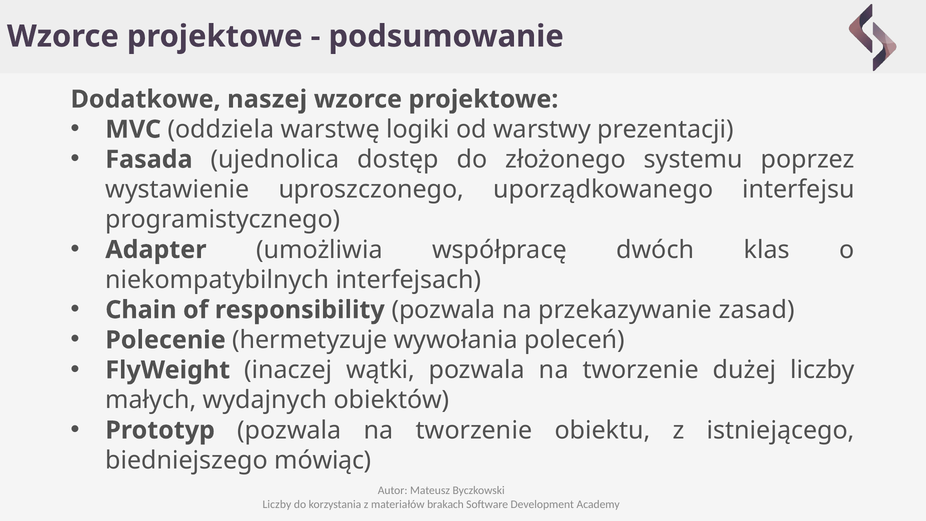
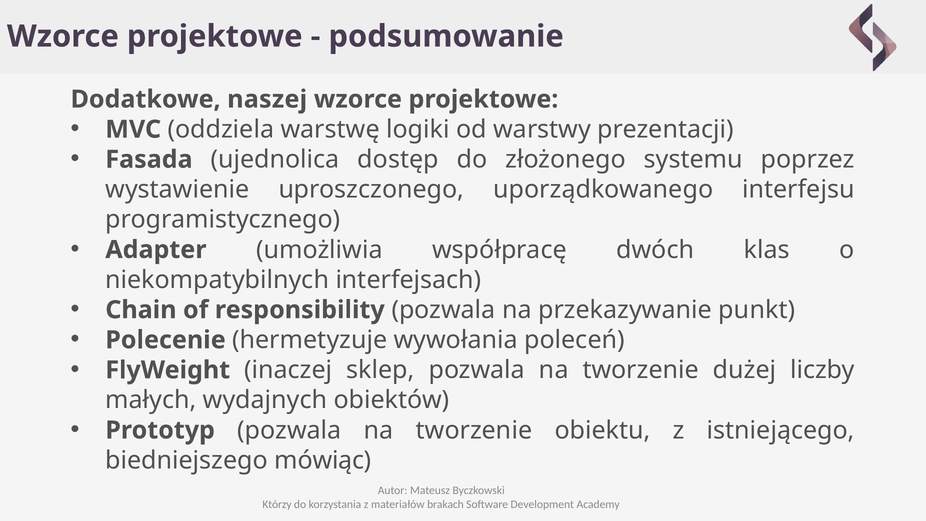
zasad: zasad -> punkt (757, 310)
wątki: wątki -> sklep (380, 370)
Liczby: Liczby -> Którzy (277, 504)
